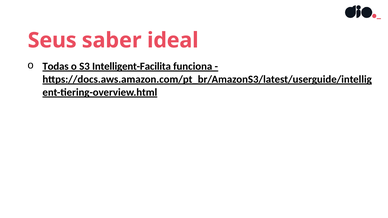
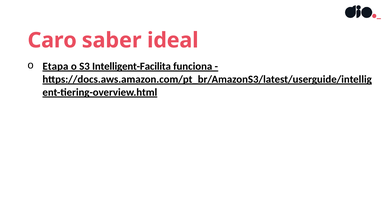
Seus: Seus -> Caro (52, 40)
Todas: Todas -> Etapa (55, 67)
